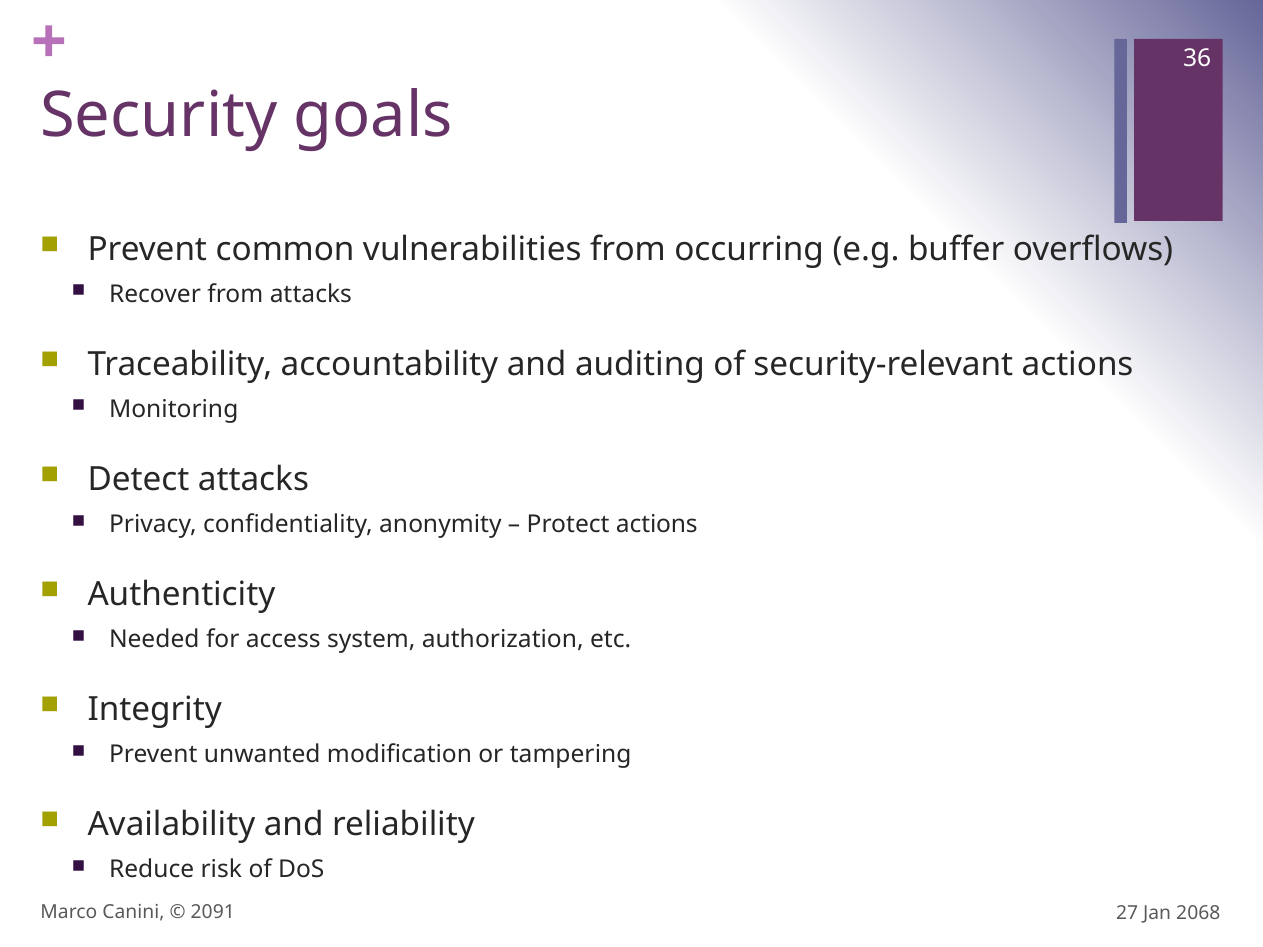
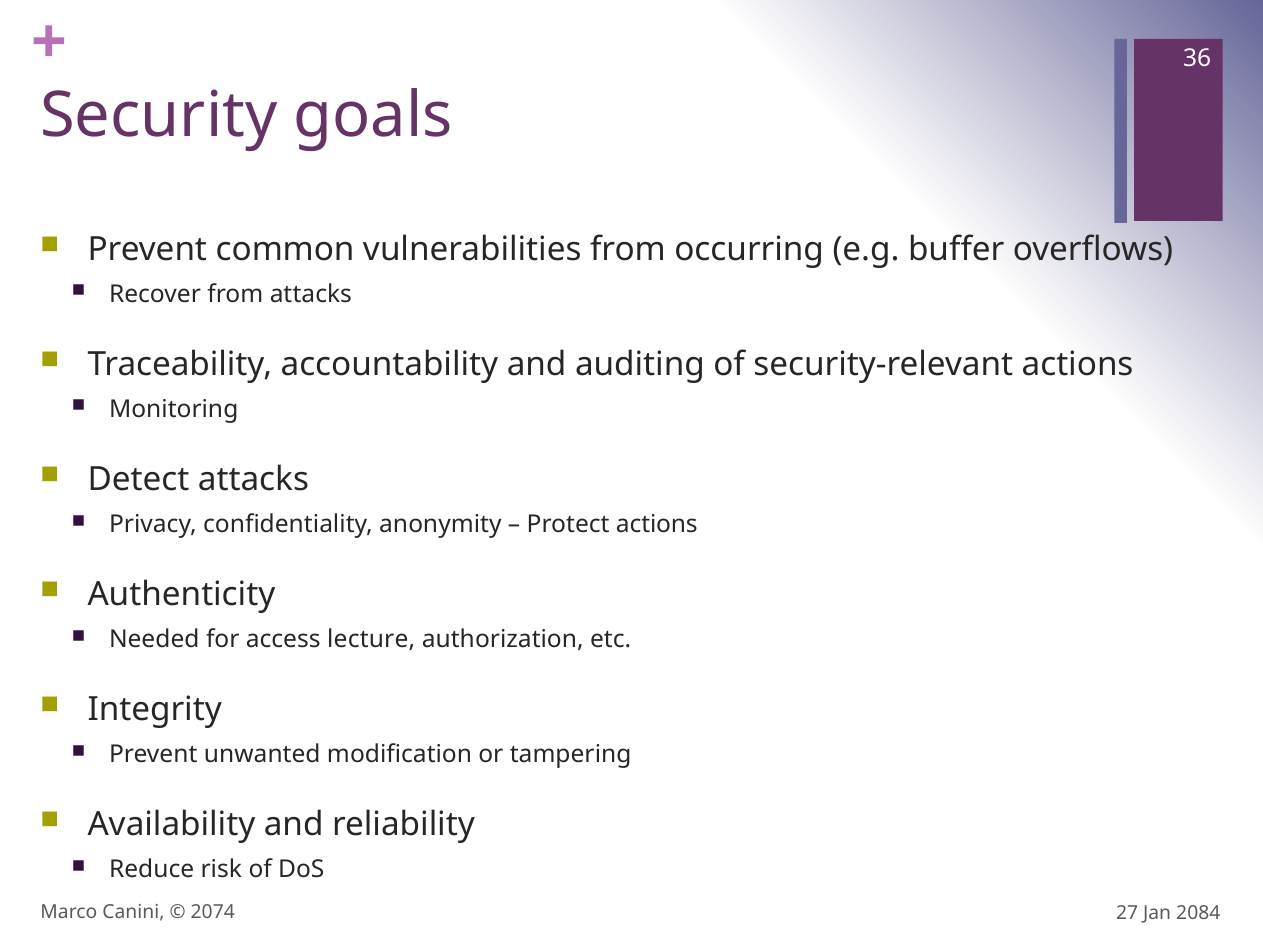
system: system -> lecture (371, 640)
2091: 2091 -> 2074 (213, 912)
2068: 2068 -> 2084 (1198, 914)
